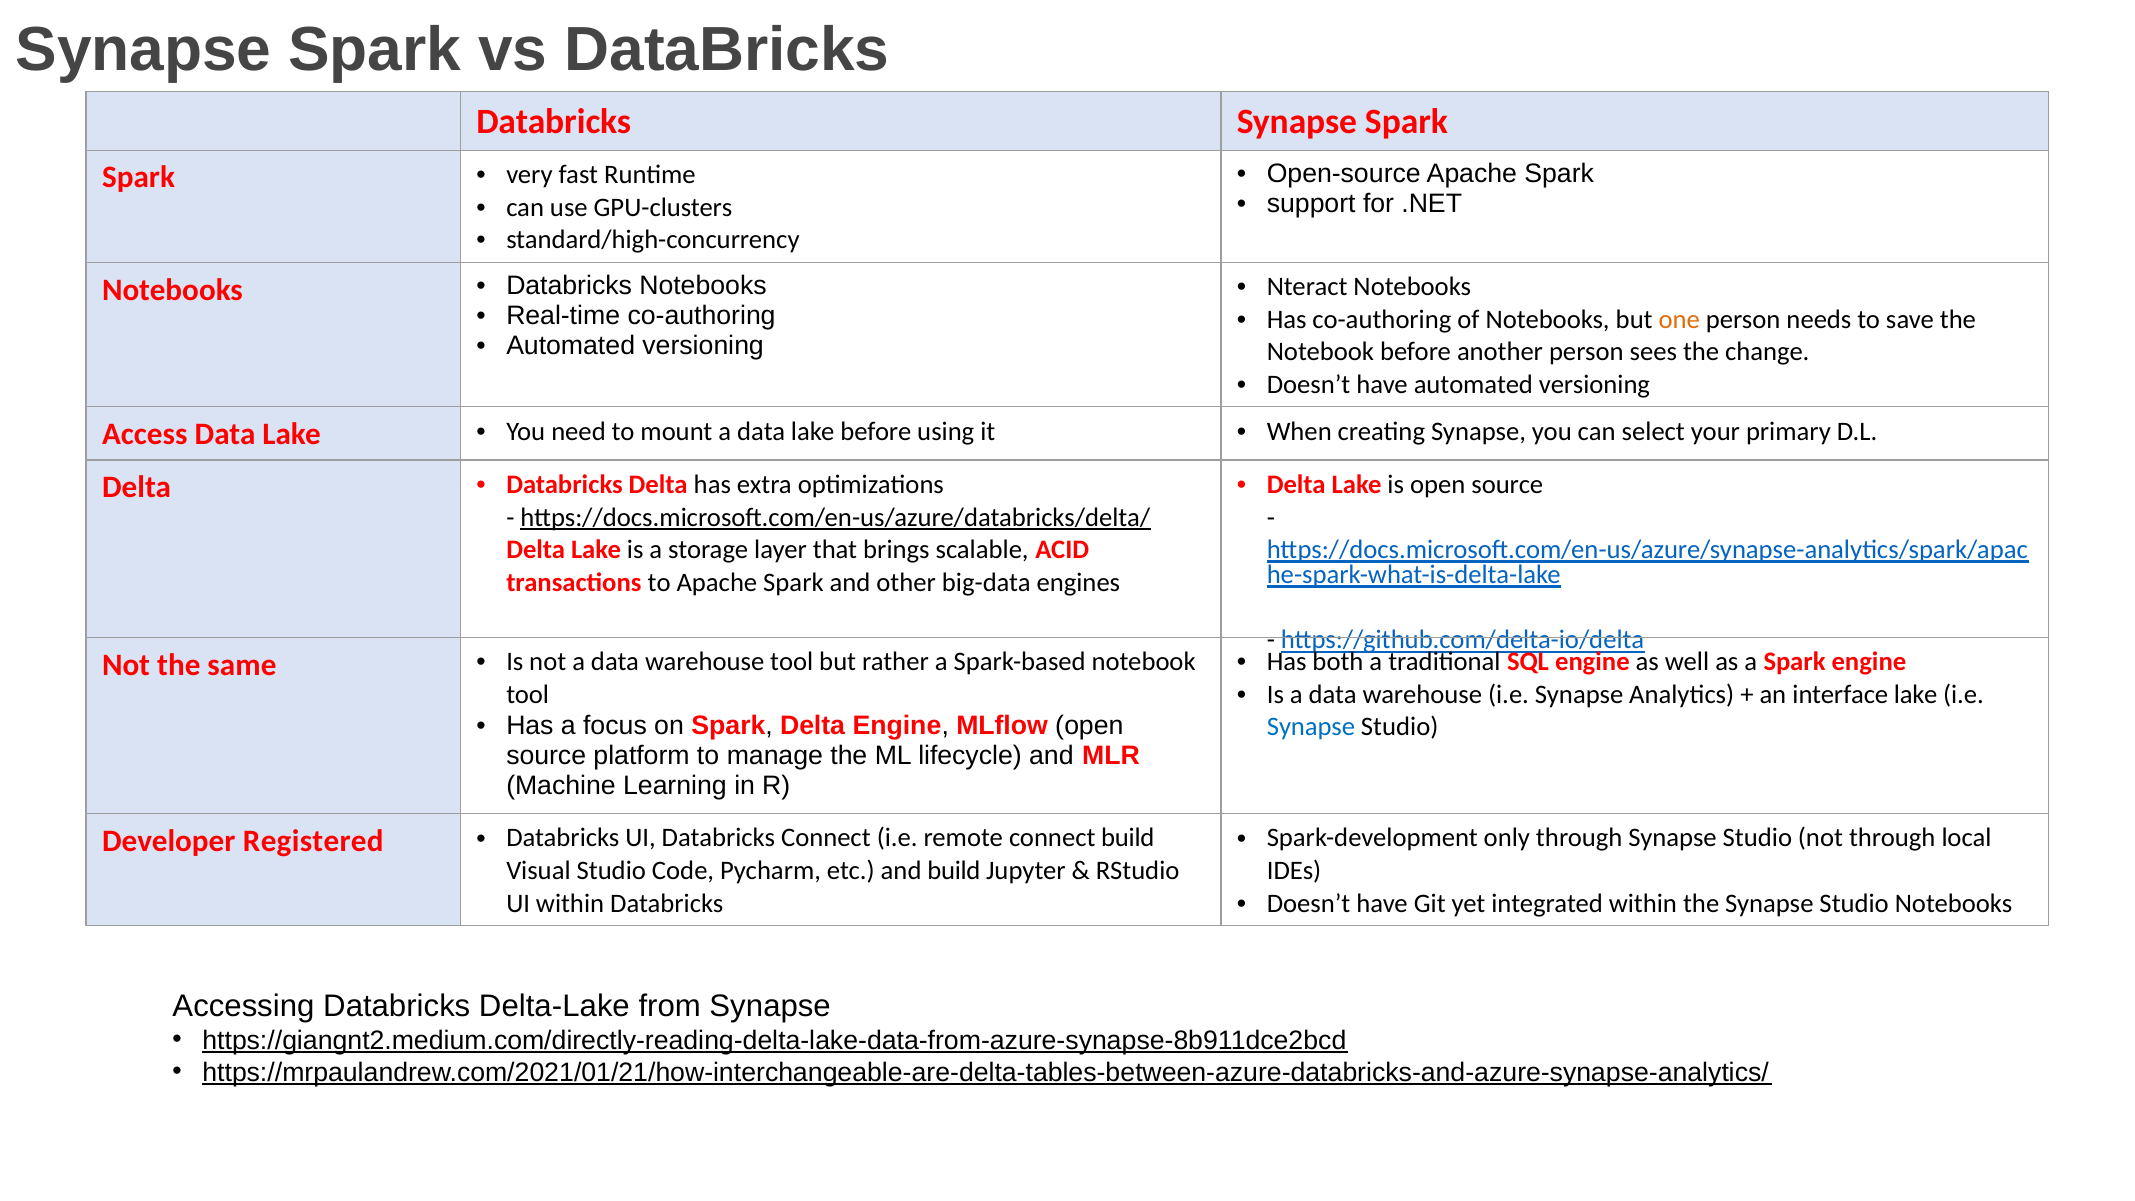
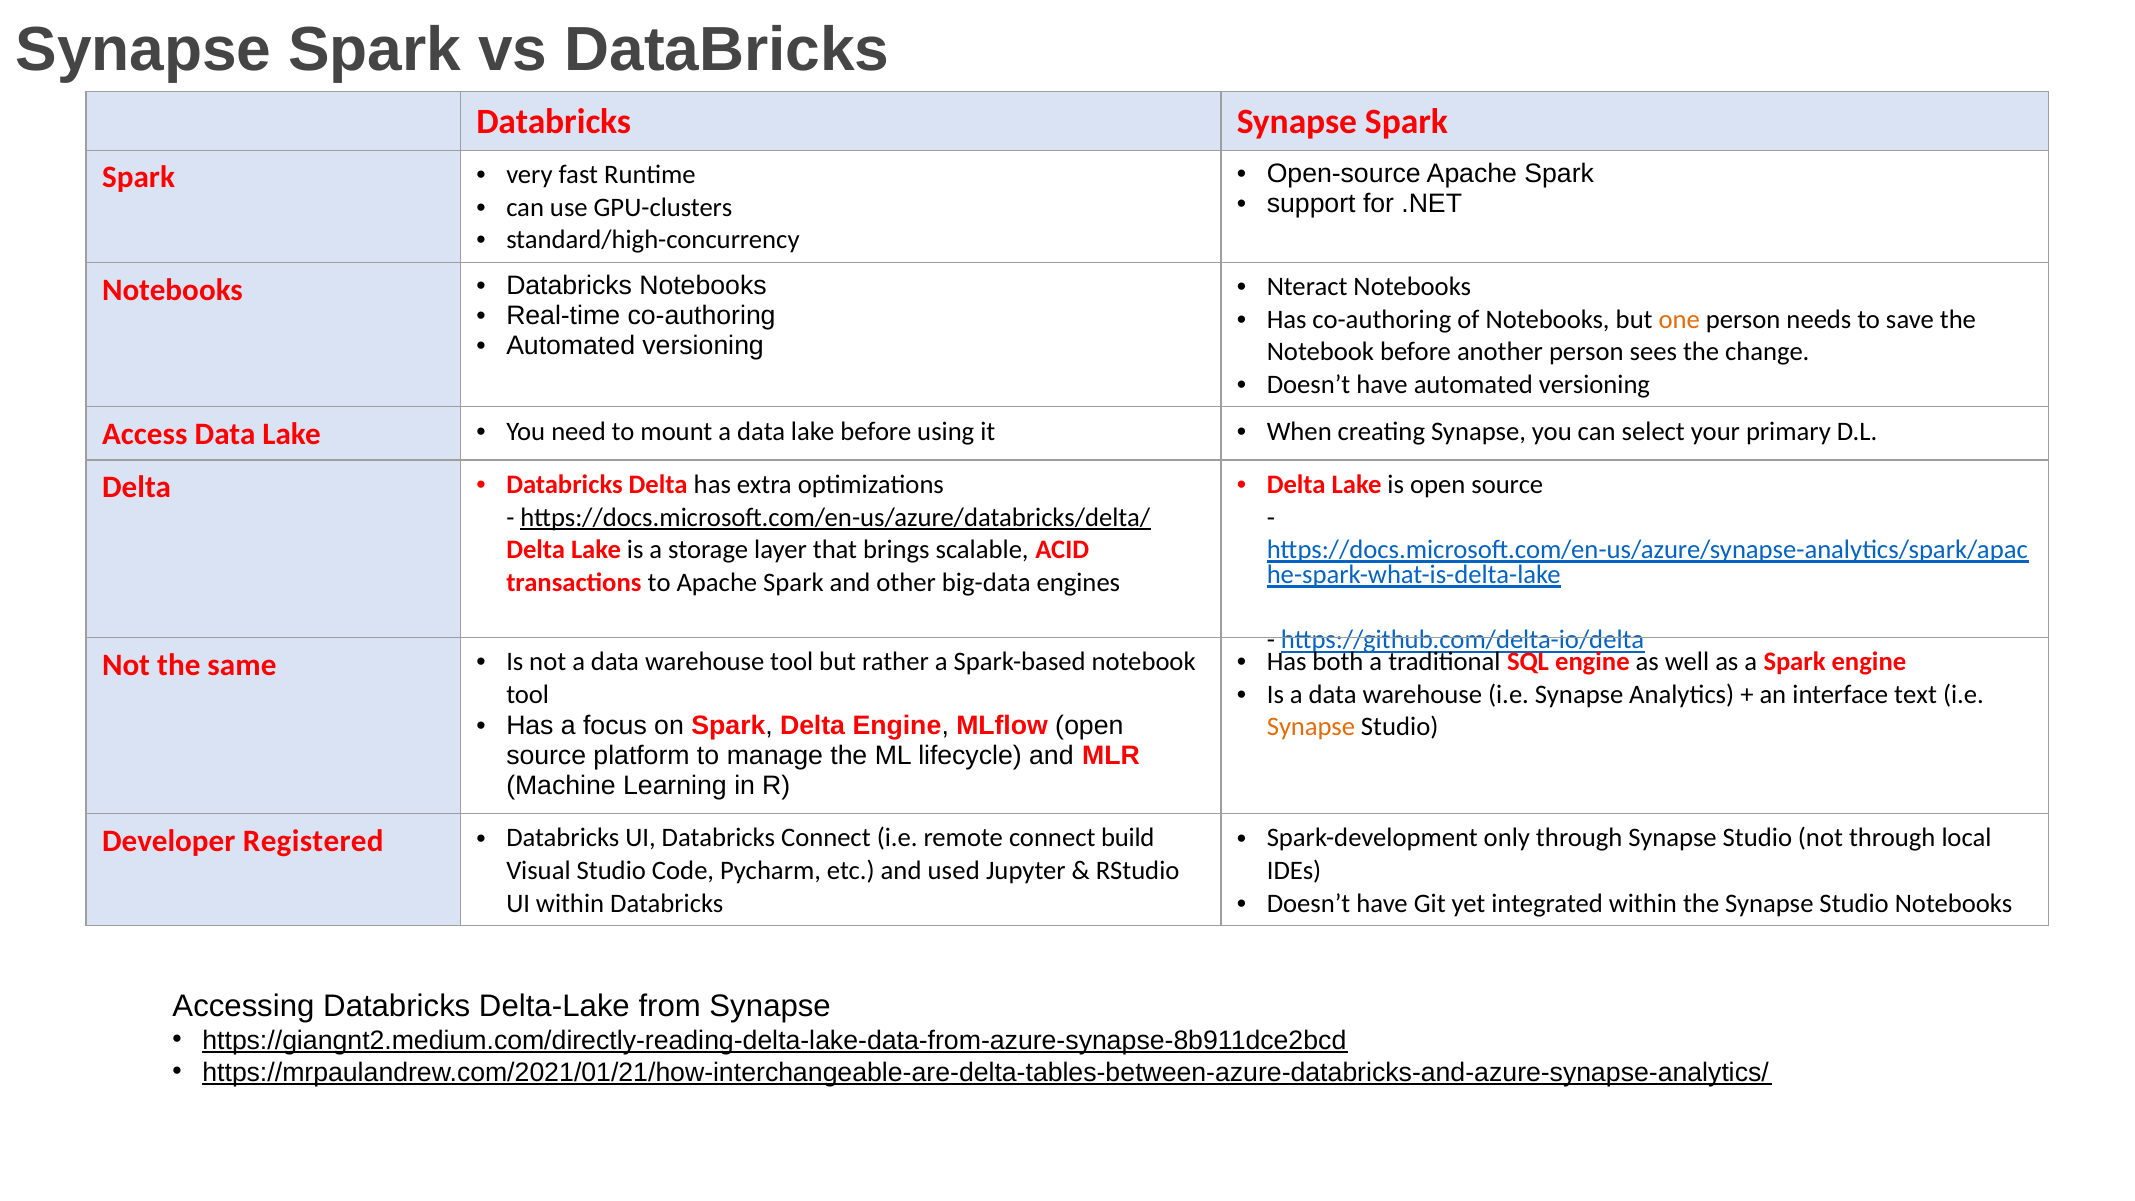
interface lake: lake -> text (1916, 694)
Synapse colour: blue -> orange (1311, 727)
and build: build -> used (954, 871)
